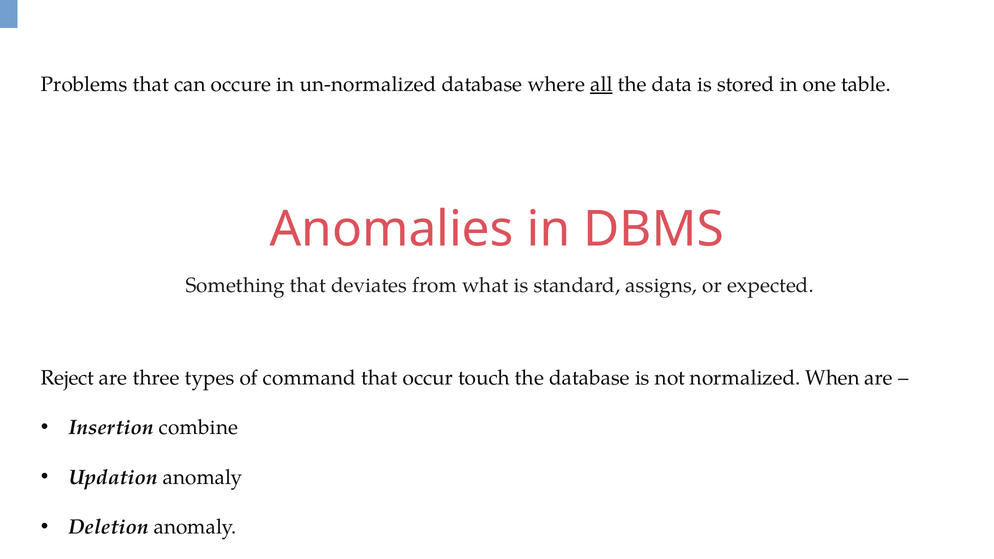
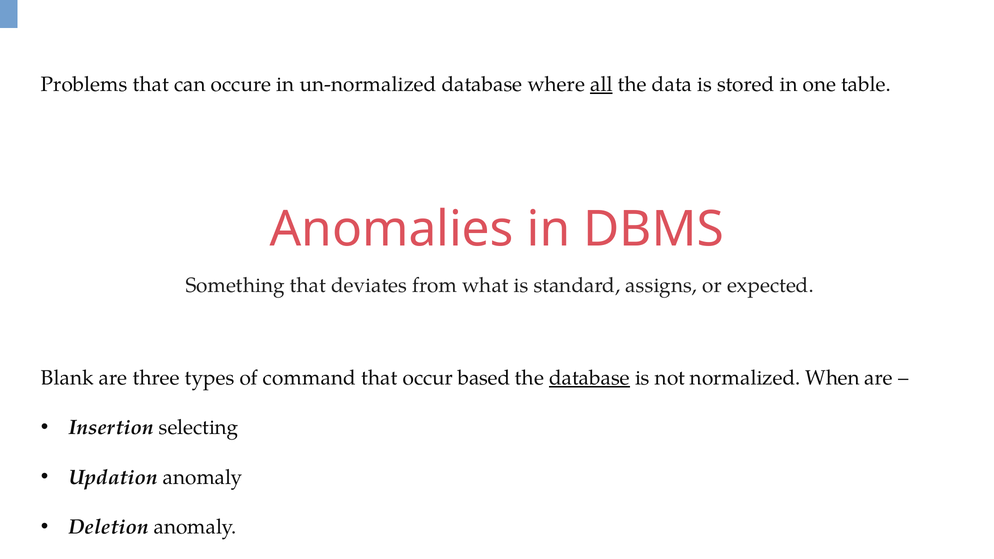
Reject: Reject -> Blank (67, 378)
touch: touch -> based (484, 378)
database underline: none -> present (590, 378)
combine: combine -> selecting (199, 428)
